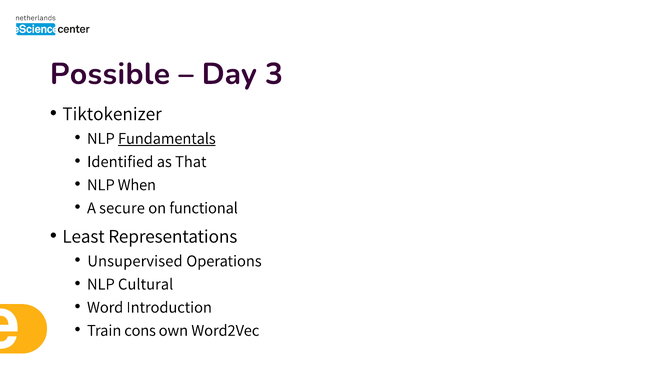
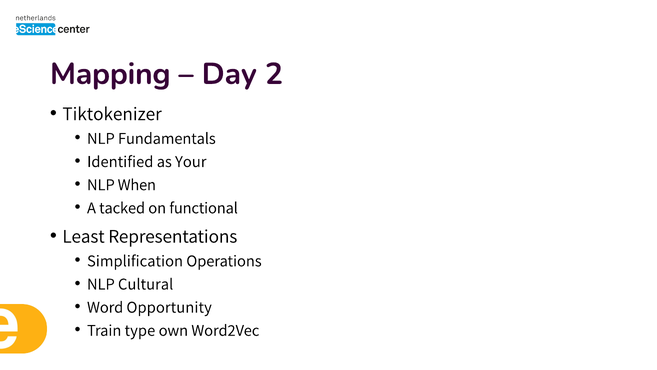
Possible: Possible -> Mapping (110, 74)
3: 3 -> 2 (274, 74)
Fundamentals underline: present -> none (167, 138)
That: That -> Your (191, 161)
secure: secure -> tacked (122, 208)
Unsupervised: Unsupervised -> Simplification (135, 261)
Introduction: Introduction -> Opportunity (169, 307)
cons: cons -> type (140, 330)
